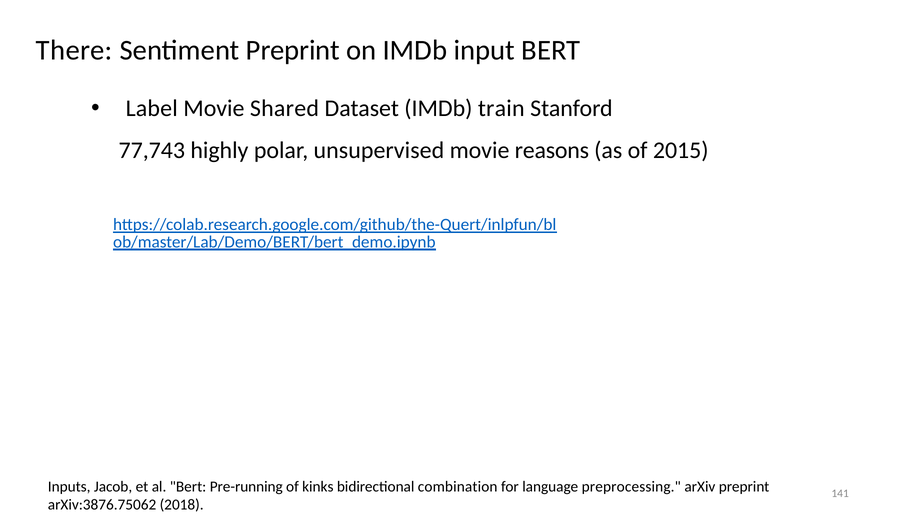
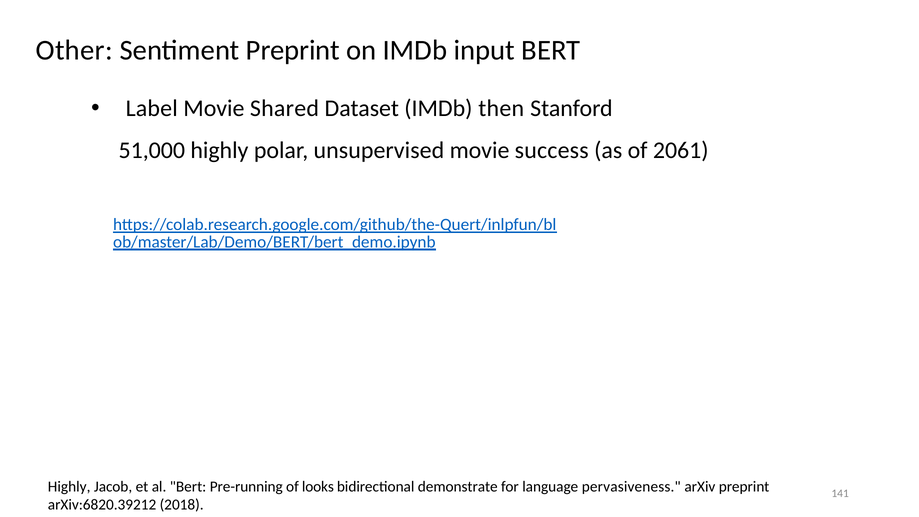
There: There -> Other (74, 50)
train: train -> then (501, 109)
77,743: 77,743 -> 51,000 (152, 150)
reasons: reasons -> success (552, 150)
2015: 2015 -> 2061 (681, 150)
Inputs: Inputs -> Highly (69, 486)
kinks: kinks -> looks (318, 486)
combination: combination -> demonstrate (458, 486)
preprocessing: preprocessing -> pervasiveness (631, 486)
arXiv:3876.75062: arXiv:3876.75062 -> arXiv:6820.39212 (102, 505)
